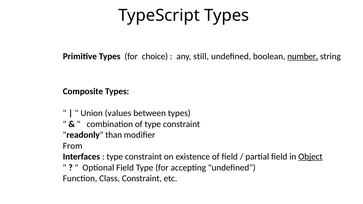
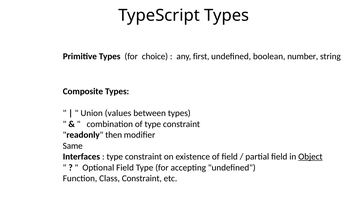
still: still -> first (201, 56)
number underline: present -> none (303, 56)
than: than -> then (114, 135)
From: From -> Same (73, 146)
